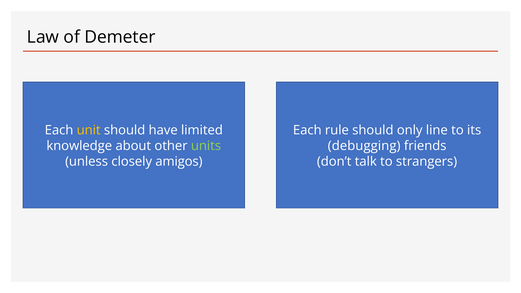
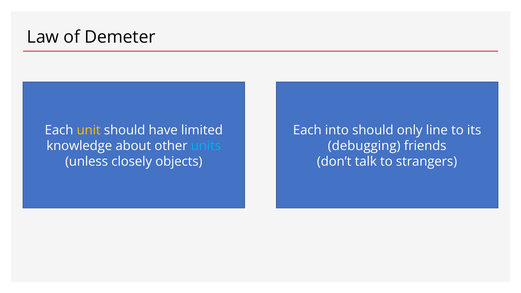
rule: rule -> into (337, 130)
units colour: light green -> light blue (206, 146)
amigos: amigos -> objects (179, 162)
